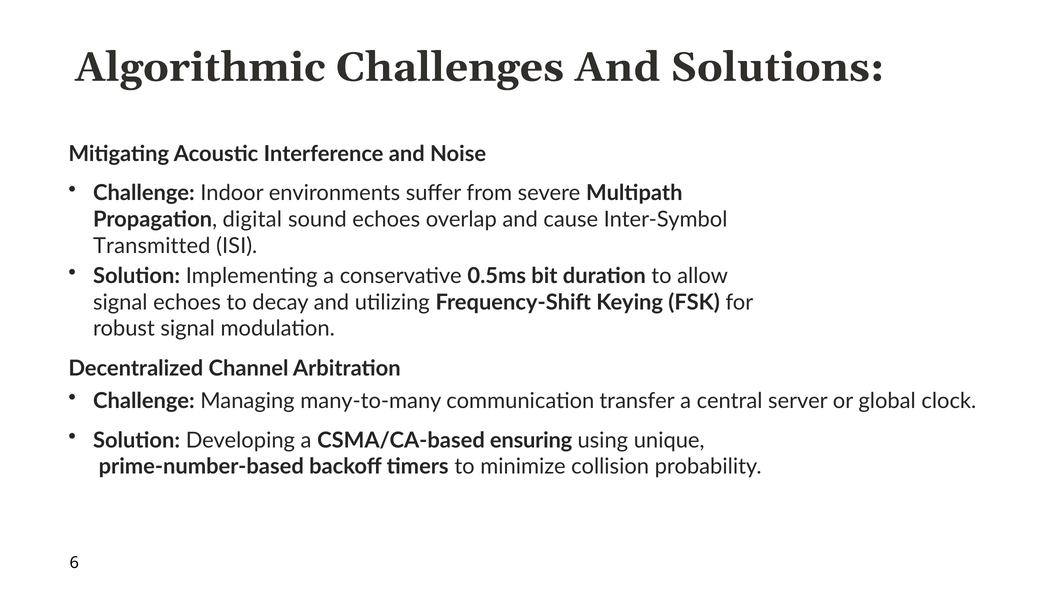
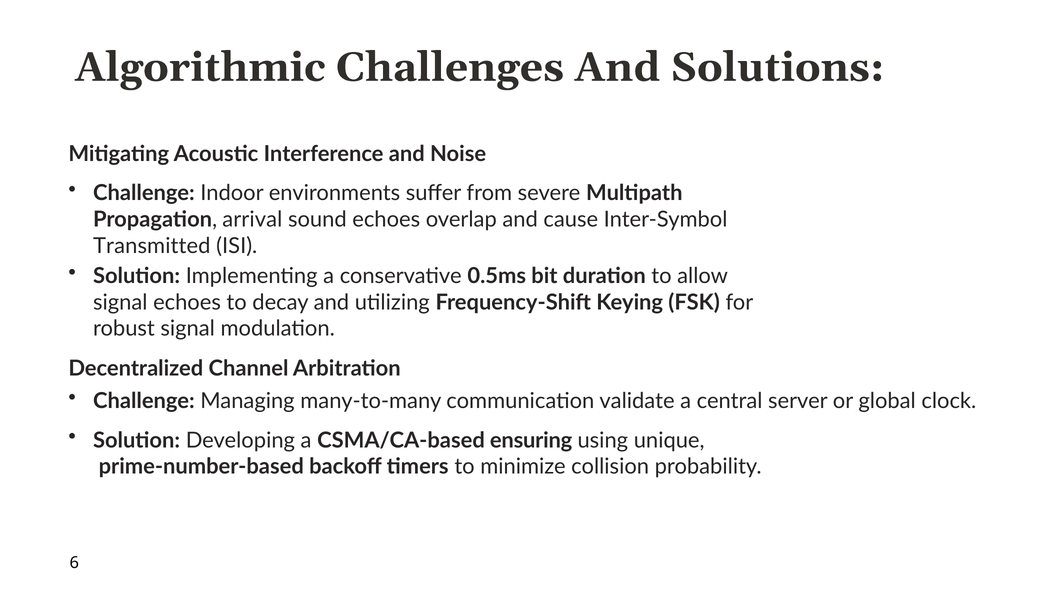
digital: digital -> arrival (252, 220)
transfer: transfer -> validate (637, 401)
